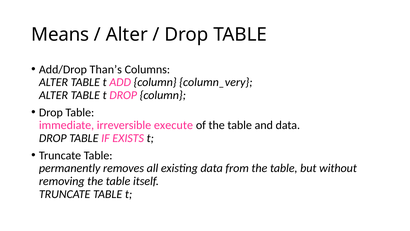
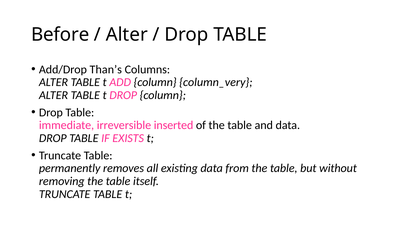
Means: Means -> Before (60, 34)
execute: execute -> inserted (174, 125)
